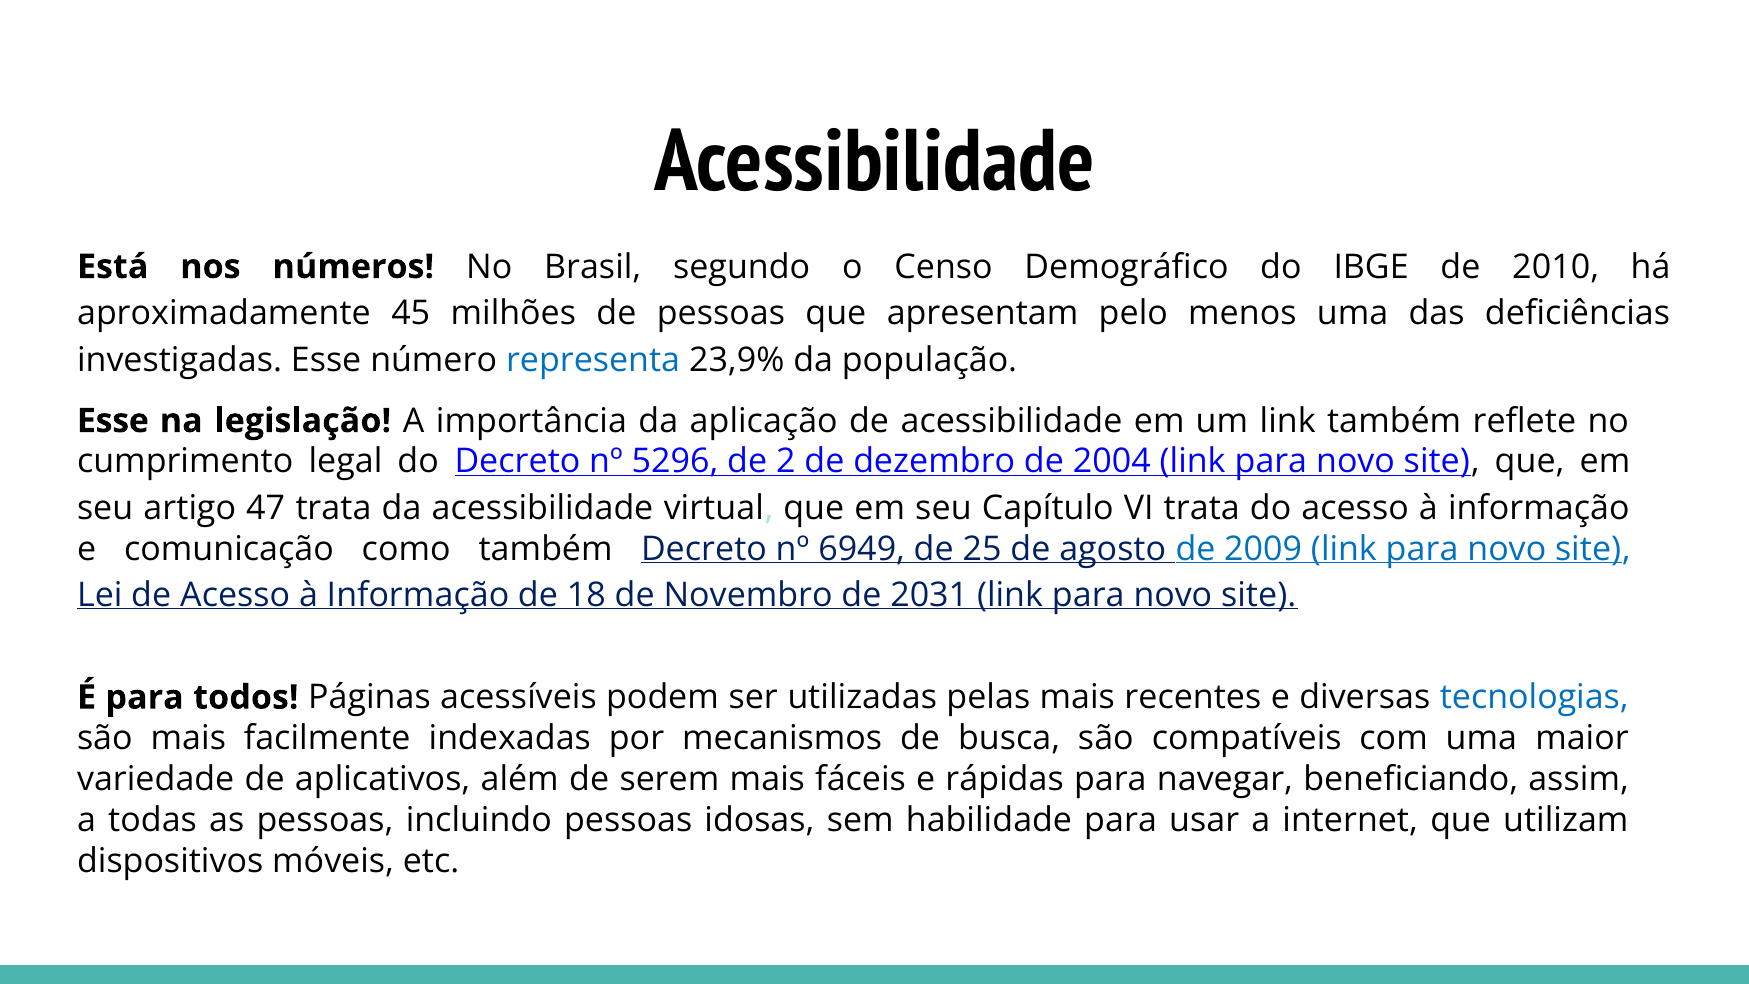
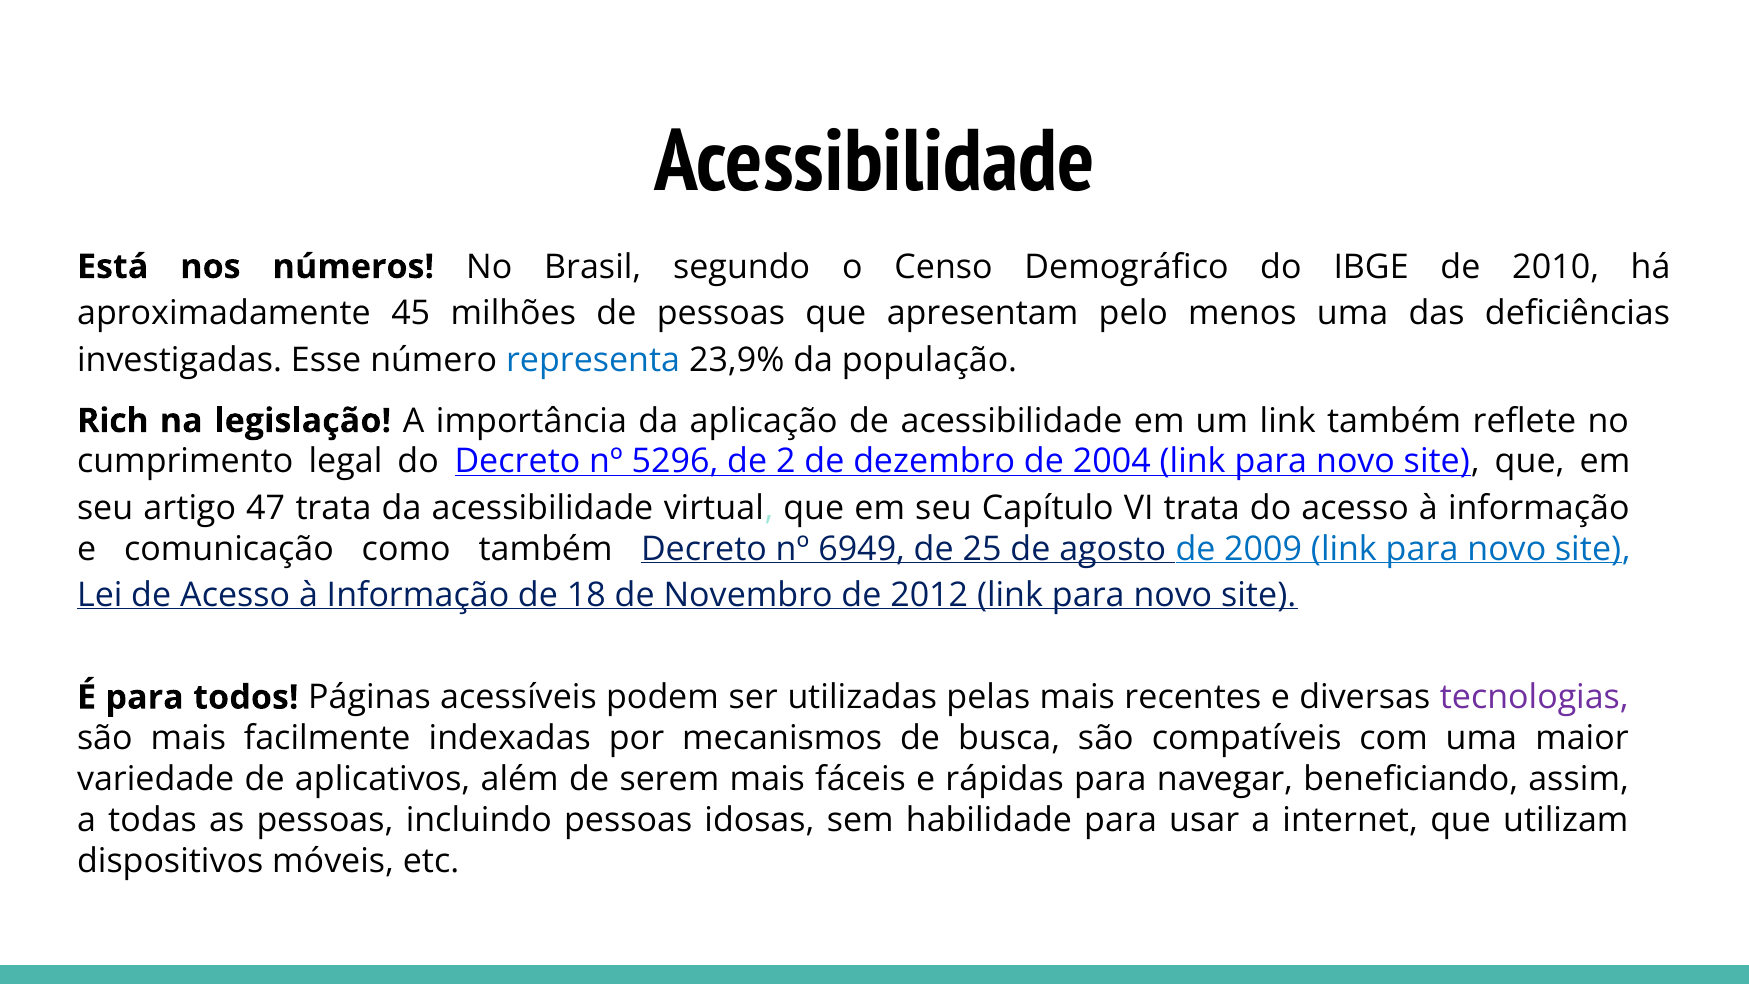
Esse: Esse -> Rich (113, 421)
2031: 2031 -> 2012 (929, 595)
tecnologias colour: blue -> purple (1534, 697)
